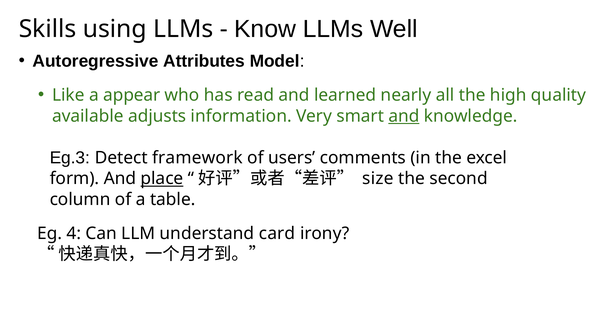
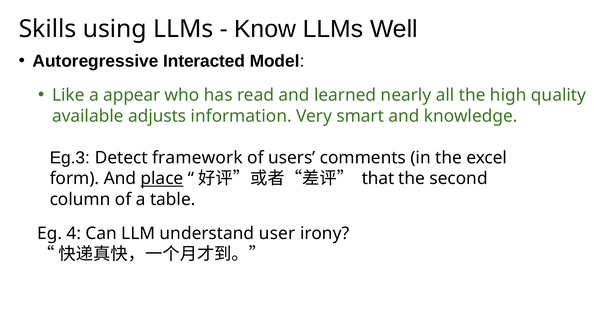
Attributes: Attributes -> Interacted (204, 61)
and underline: present -> none (404, 116)
size: size -> that (378, 179)
card: card -> user (277, 234)
